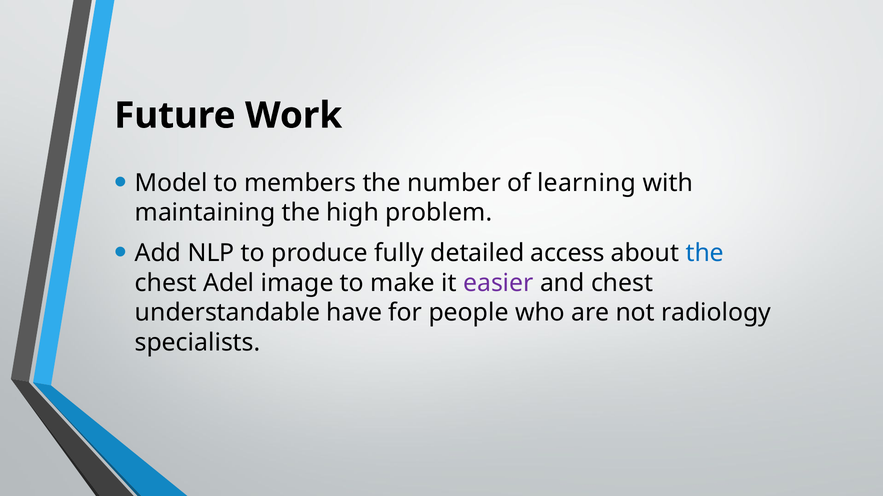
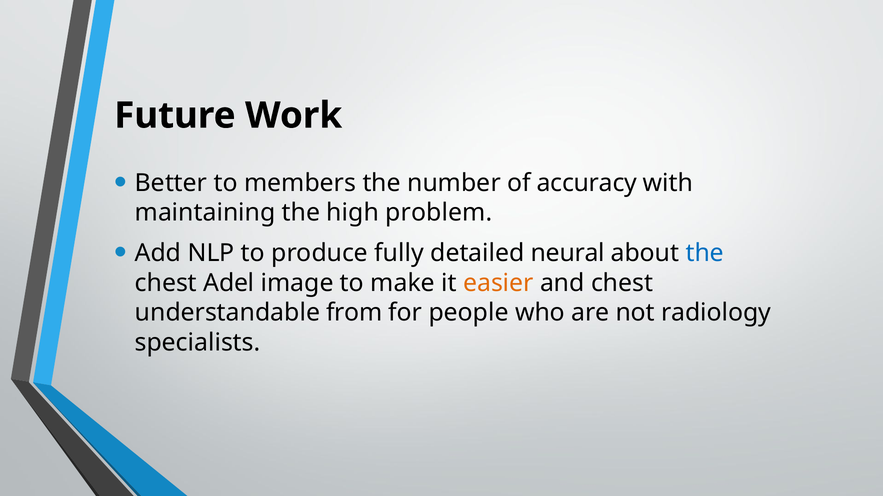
Model: Model -> Better (171, 183)
learning: learning -> accuracy (587, 183)
access: access -> neural (568, 253)
easier colour: purple -> orange (498, 283)
have: have -> from (354, 313)
